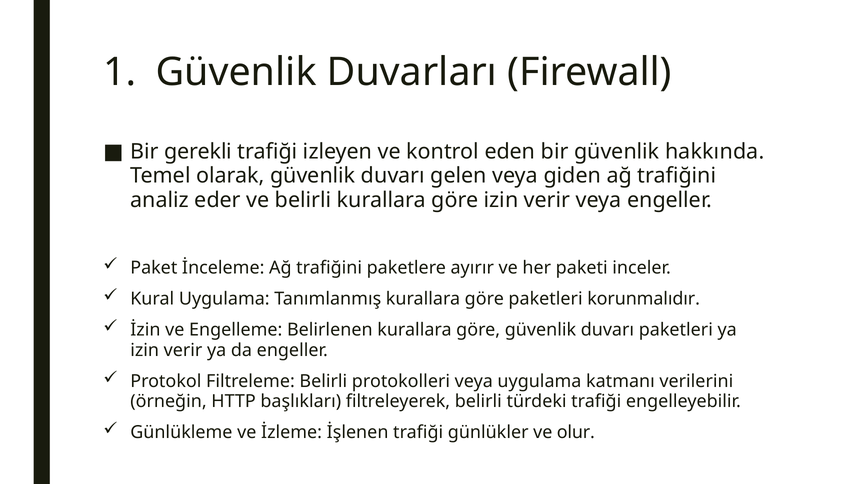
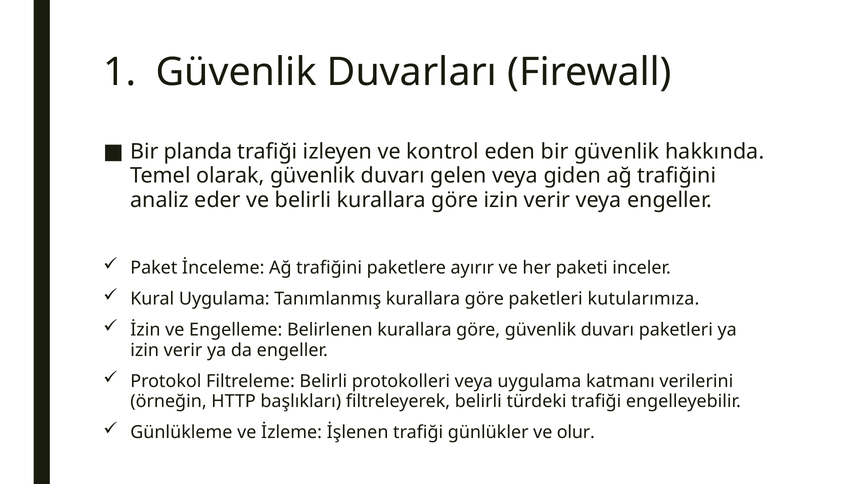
gerekli: gerekli -> planda (198, 151)
korunmalıdır: korunmalıdır -> kutularımıza (643, 299)
